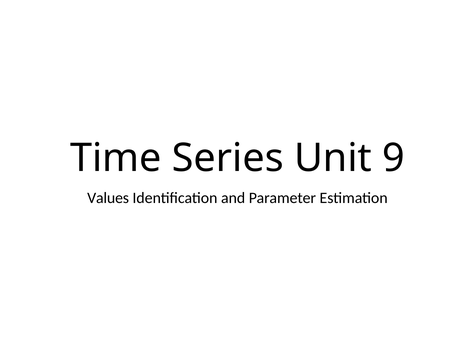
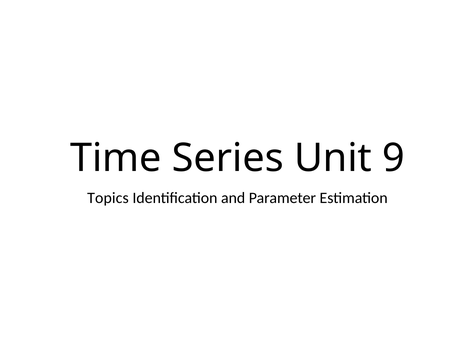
Values: Values -> Topics (108, 198)
